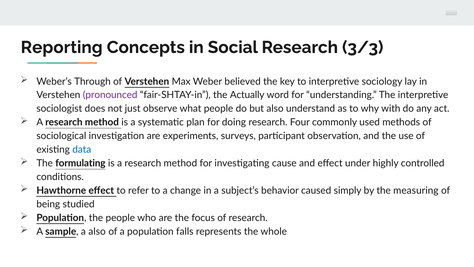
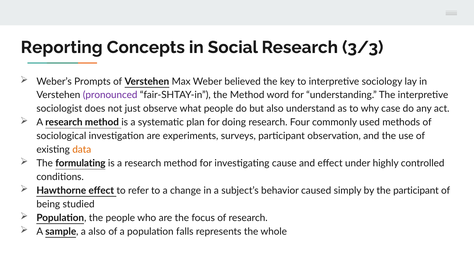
Through: Through -> Prompts (92, 81)
the Actually: Actually -> Method (247, 95)
with: with -> case (391, 109)
data colour: blue -> orange (82, 149)
the measuring: measuring -> participant (416, 190)
